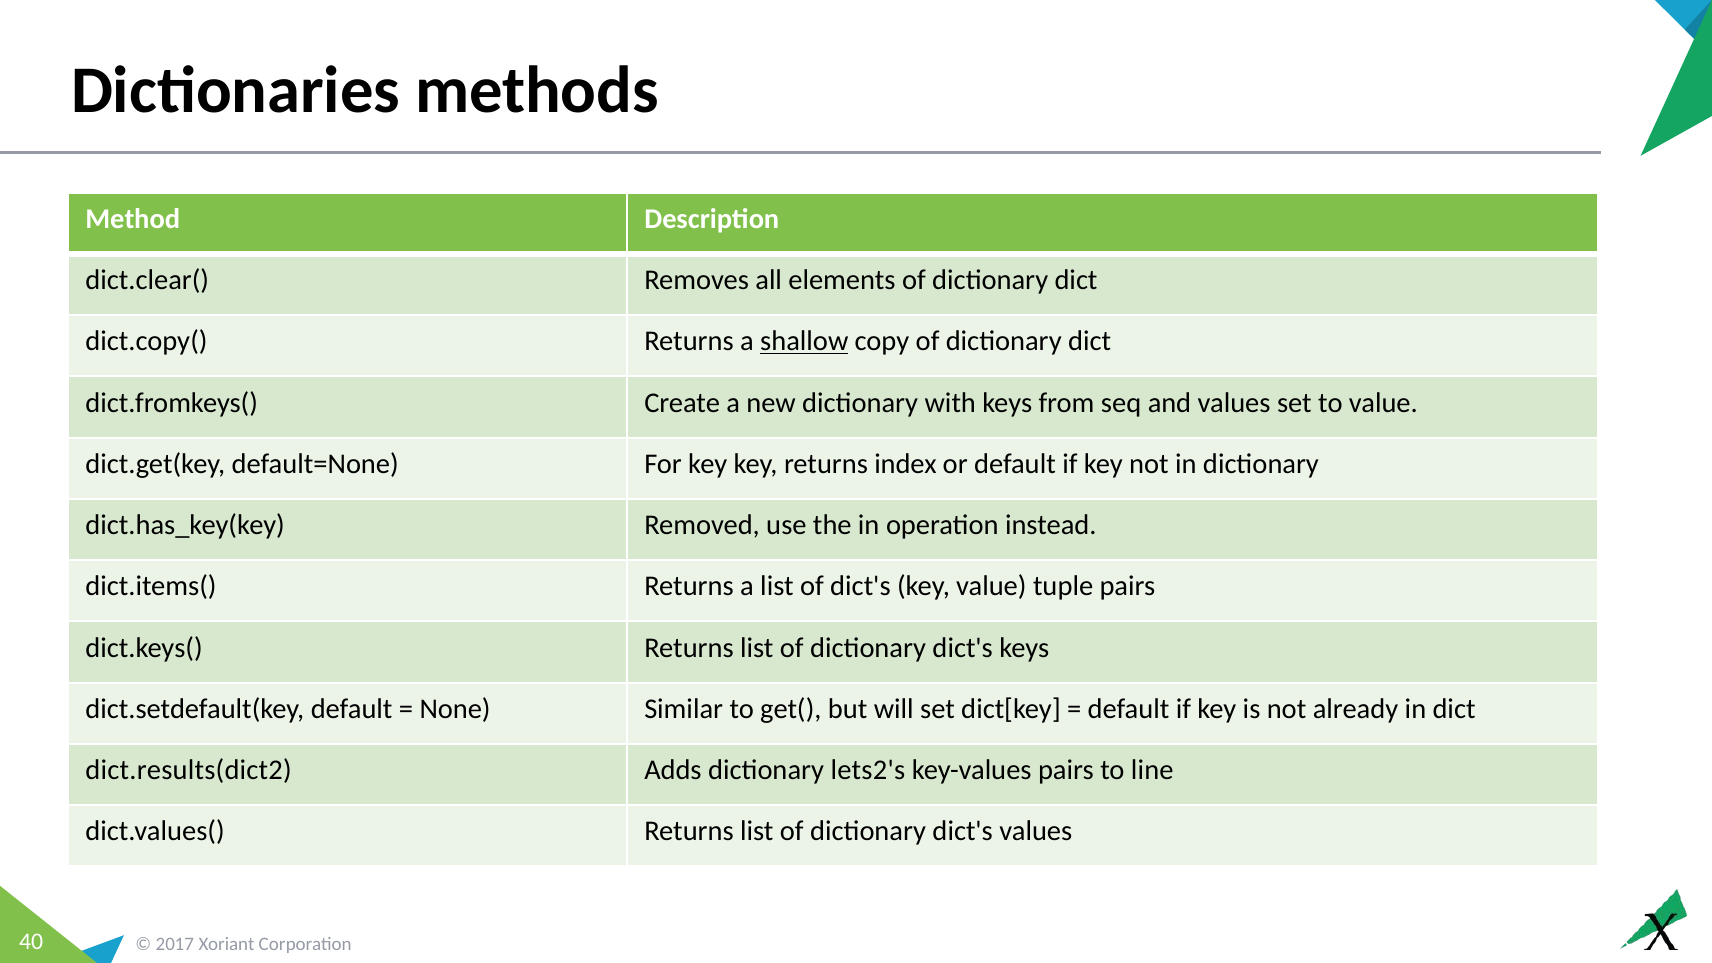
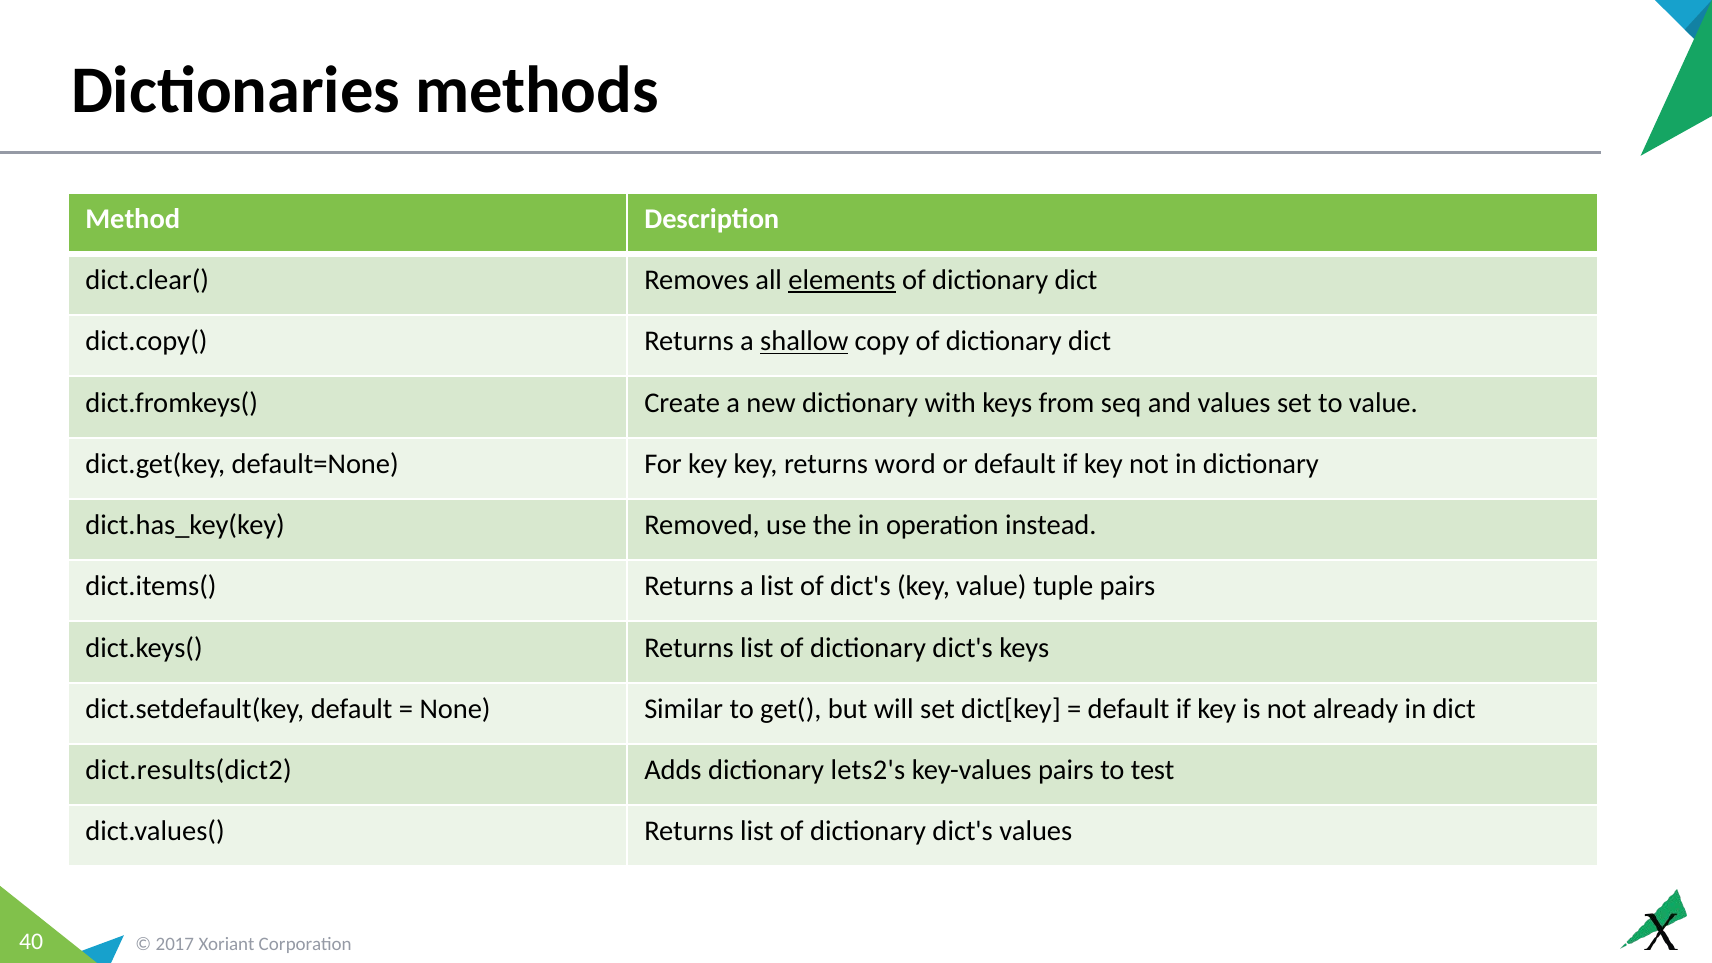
elements underline: none -> present (842, 280)
index: index -> word (905, 464)
line: line -> test (1153, 770)
